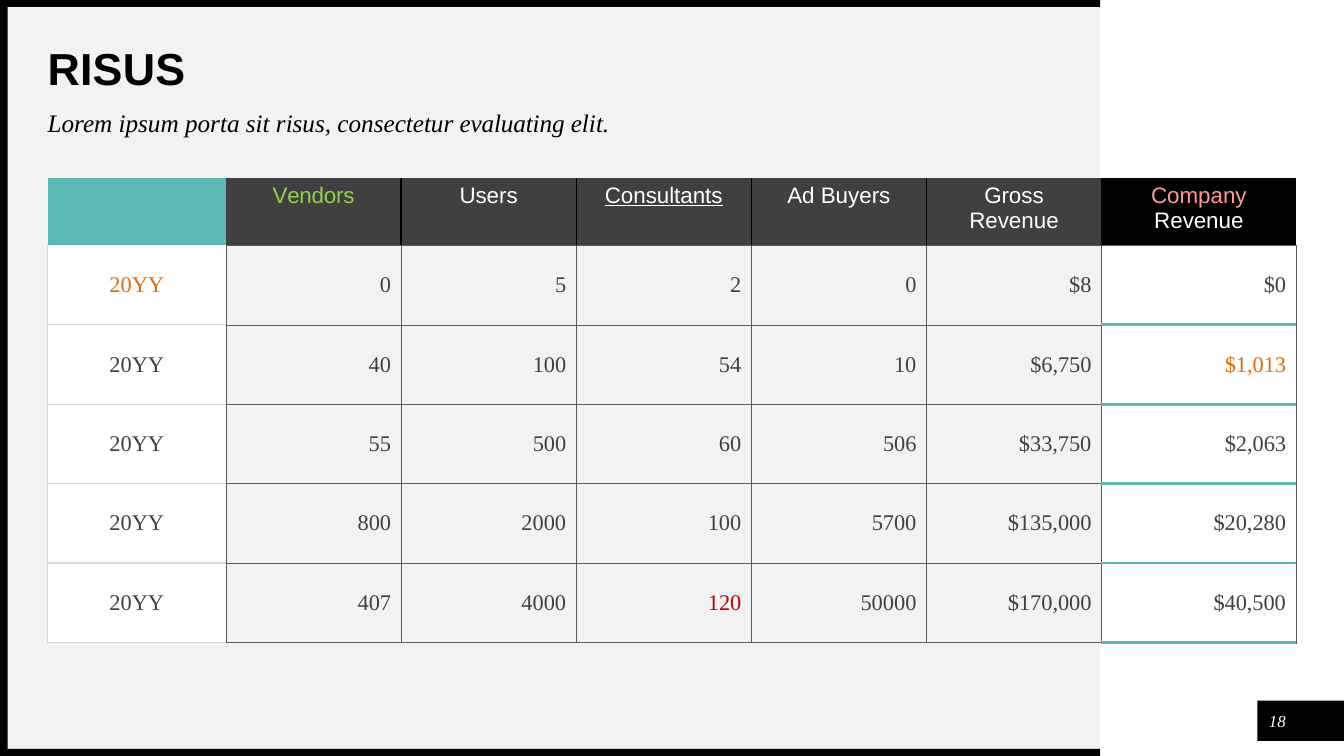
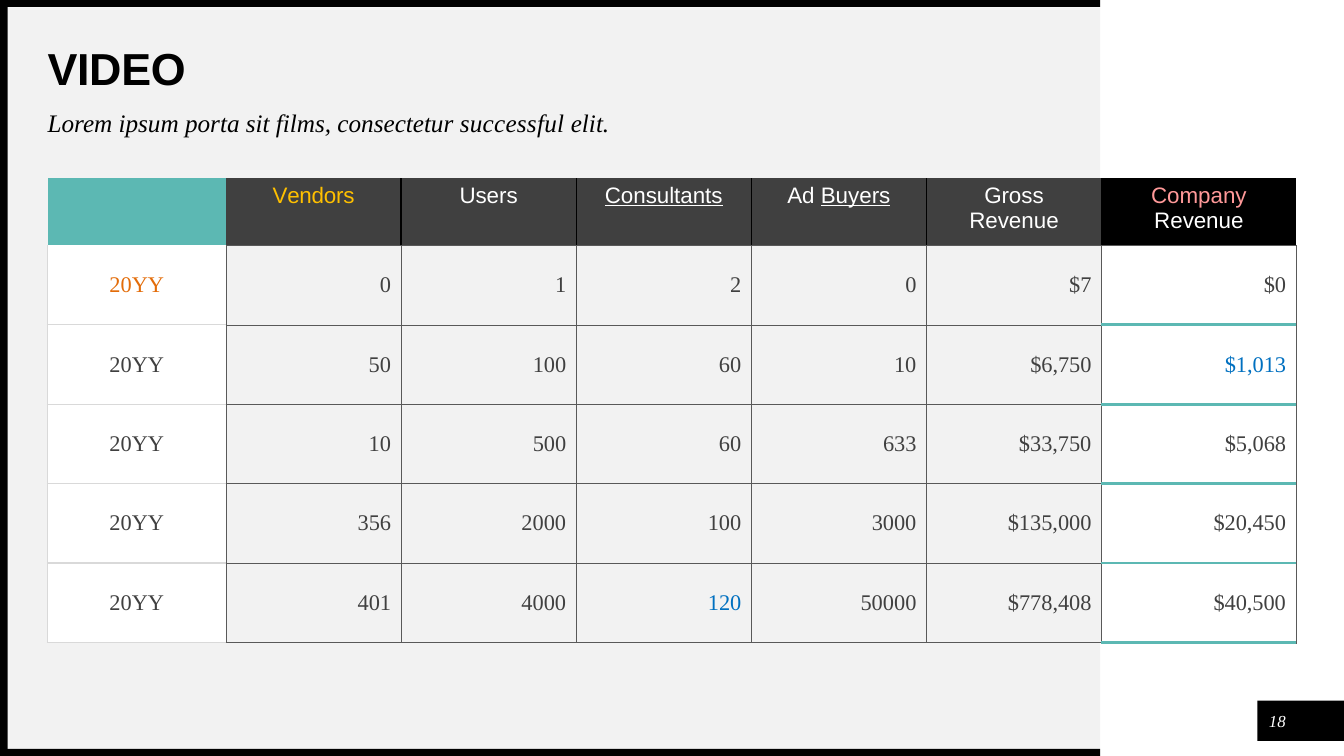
RISUS: RISUS -> VIDEO (117, 71)
sit risus: risus -> films (304, 125)
evaluating: evaluating -> successful (512, 125)
Vendors colour: light green -> yellow (314, 196)
Buyers underline: none -> present (856, 196)
5: 5 -> 1 (561, 285)
$8: $8 -> $7 (1080, 285)
40: 40 -> 50 (380, 365)
100 54: 54 -> 60 (730, 365)
$1,013 colour: orange -> blue (1256, 365)
20YY 55: 55 -> 10 (380, 444)
506: 506 -> 633 (900, 444)
$2,063: $2,063 -> $5,068 (1256, 444)
800: 800 -> 356 (374, 523)
5700: 5700 -> 3000 (894, 523)
$20,280: $20,280 -> $20,450 (1250, 523)
407: 407 -> 401 (374, 603)
120 colour: red -> blue (725, 603)
$170,000: $170,000 -> $778,408 (1050, 603)
